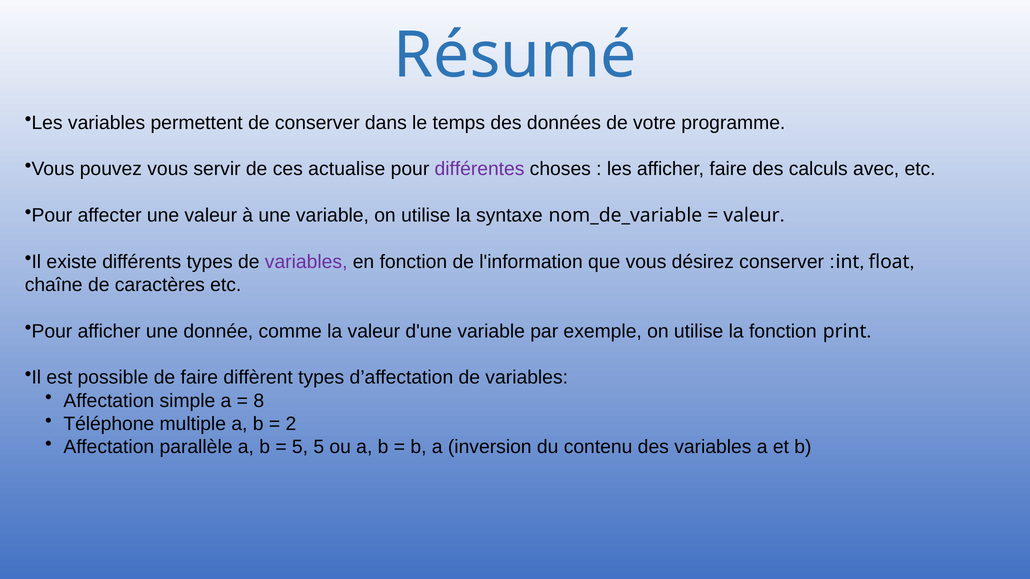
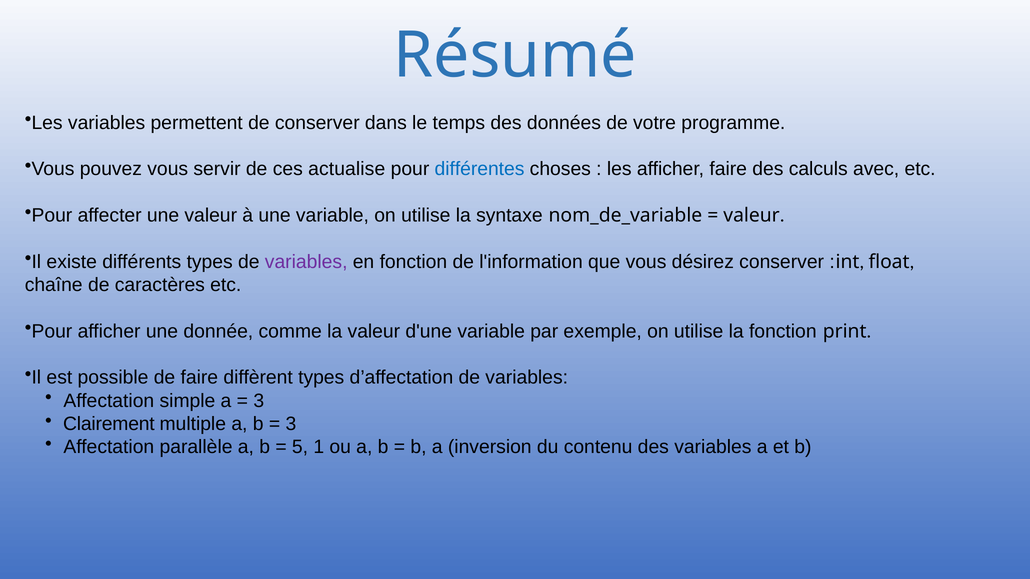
différentes colour: purple -> blue (480, 169)
8: 8 -> 3 (259, 401)
Téléphone: Téléphone -> Clairement (109, 424)
2: 2 -> 3 (291, 424)
5 5: 5 -> 1 (319, 447)
